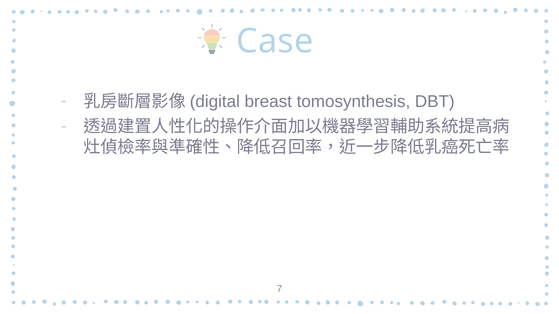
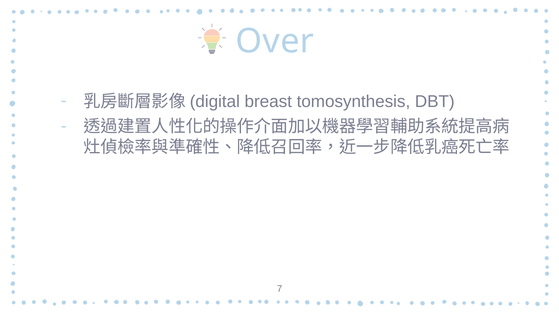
Case: Case -> Over (275, 41)
